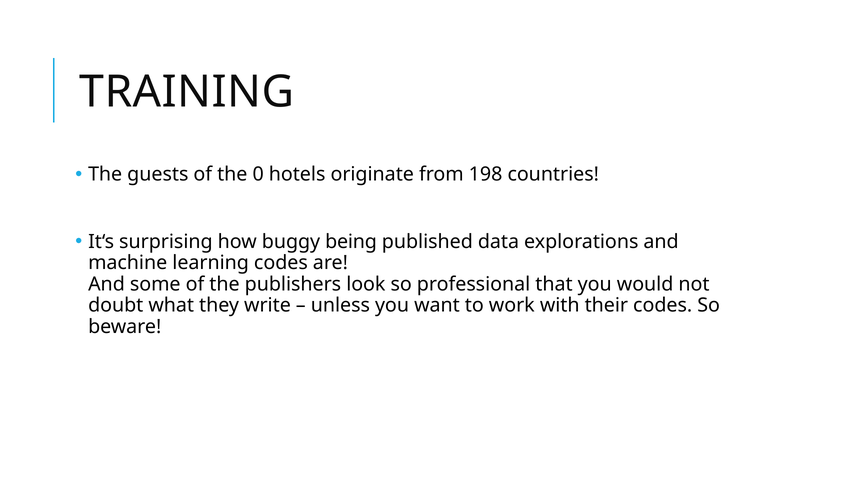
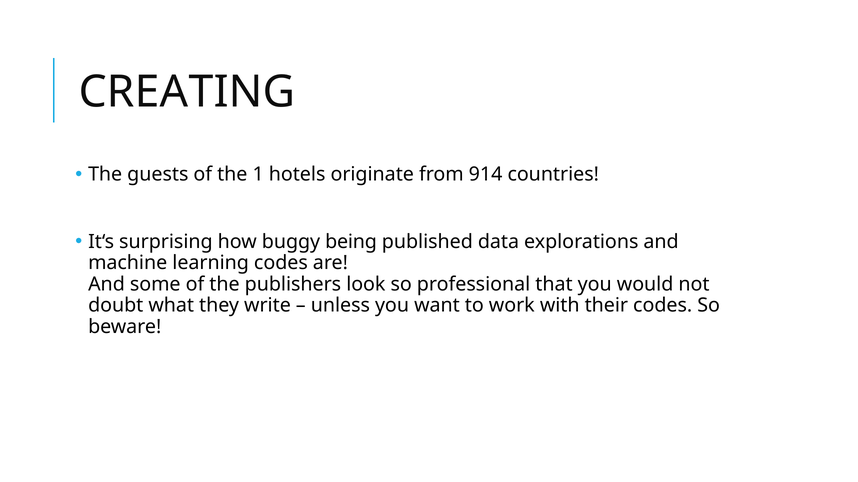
TRAINING: TRAINING -> CREATING (187, 92)
0: 0 -> 1 (258, 175)
198: 198 -> 914 (486, 175)
